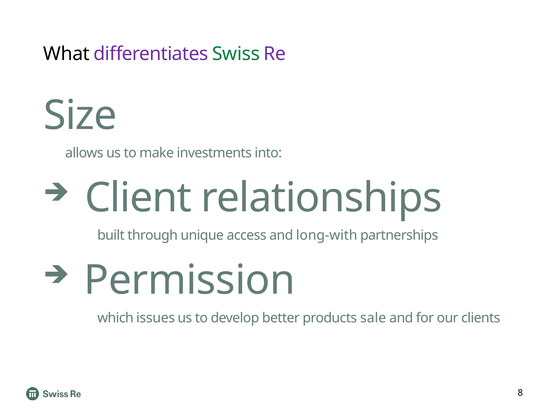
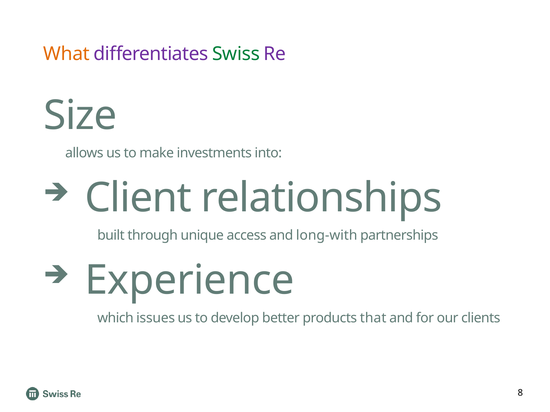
What colour: black -> orange (66, 54)
Permission: Permission -> Experience (190, 281)
sale: sale -> that (373, 318)
